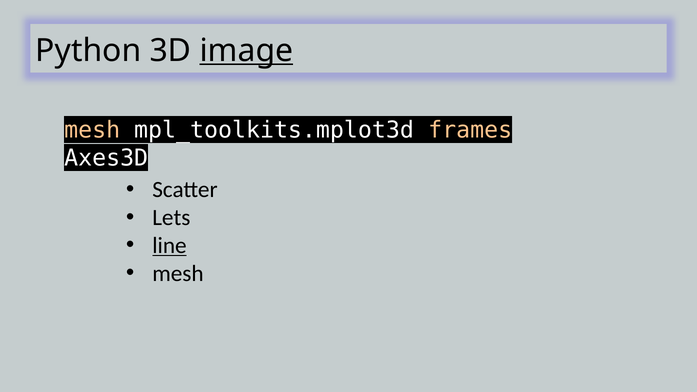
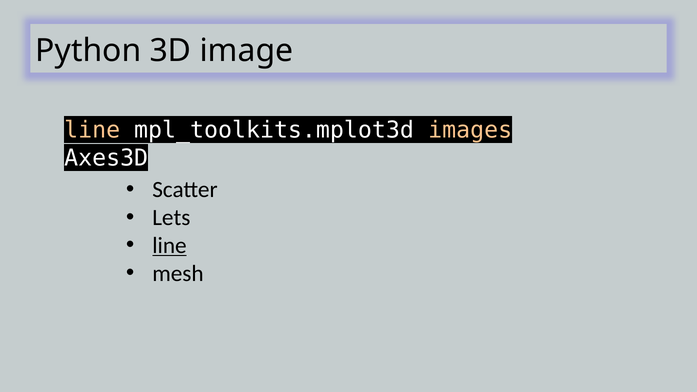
image underline: present -> none (246, 51)
mesh: mesh -> line (92, 130)
frames: frames -> images (470, 130)
